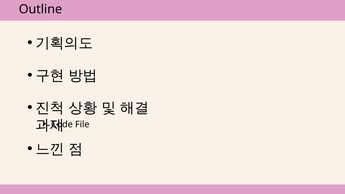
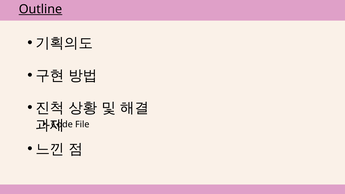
Outline underline: none -> present (41, 9)
